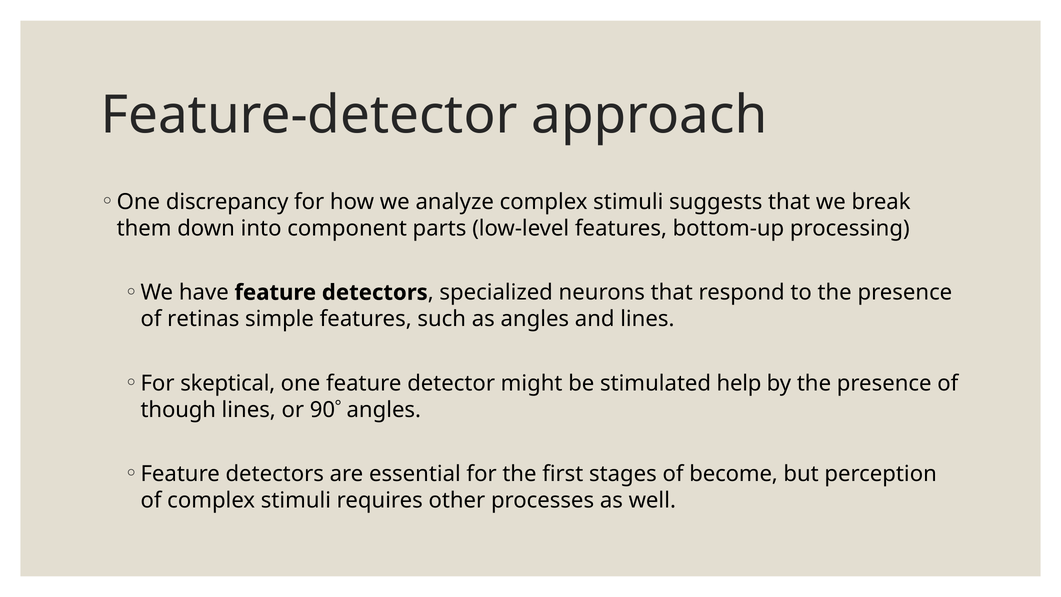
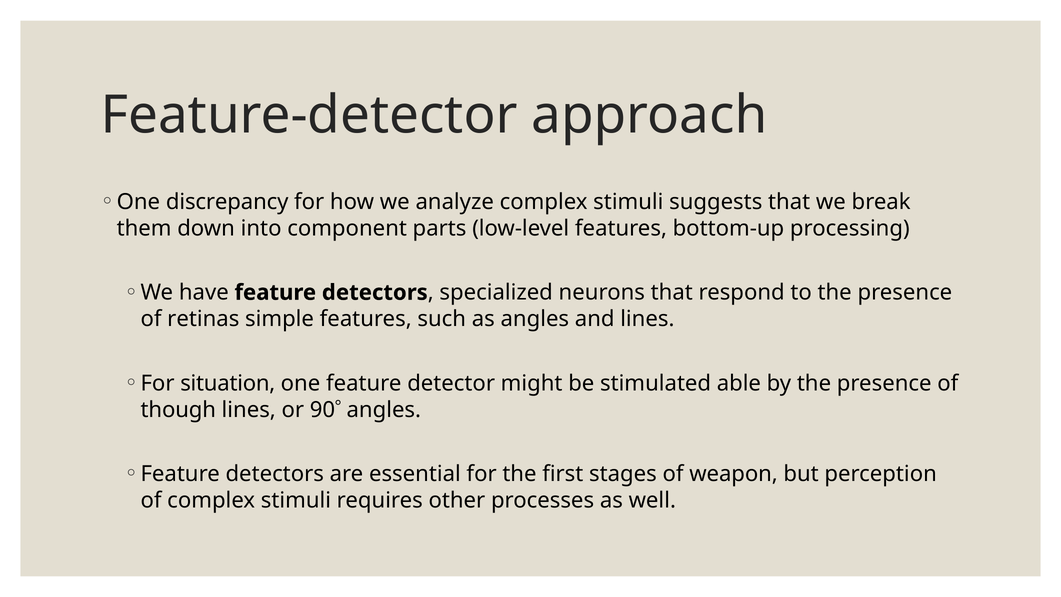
skeptical: skeptical -> situation (228, 383)
help: help -> able (739, 383)
become: become -> weapon (734, 474)
